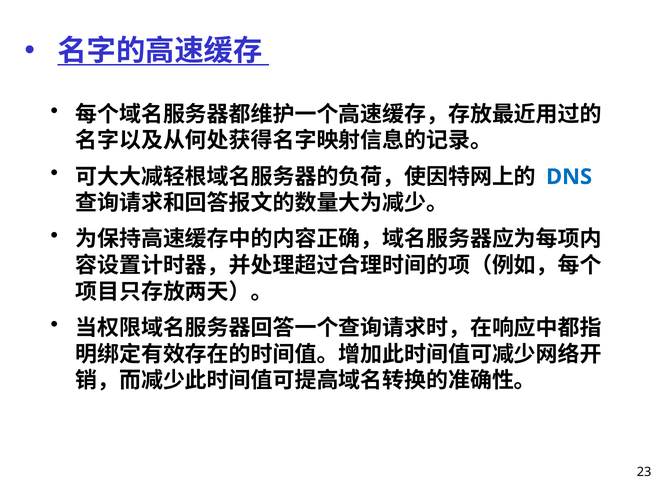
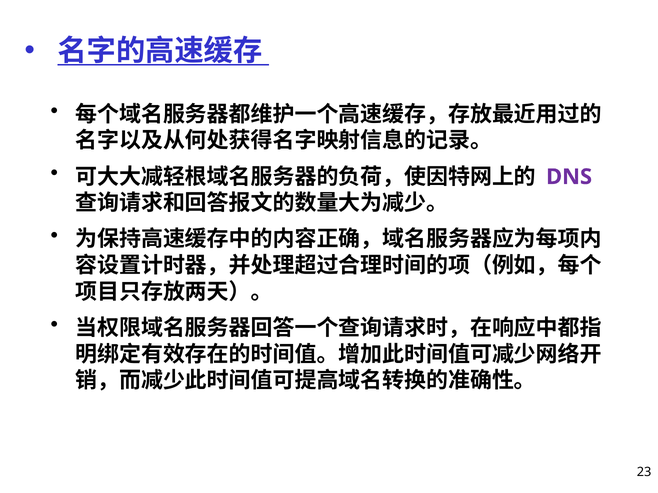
DNS colour: blue -> purple (569, 177)
